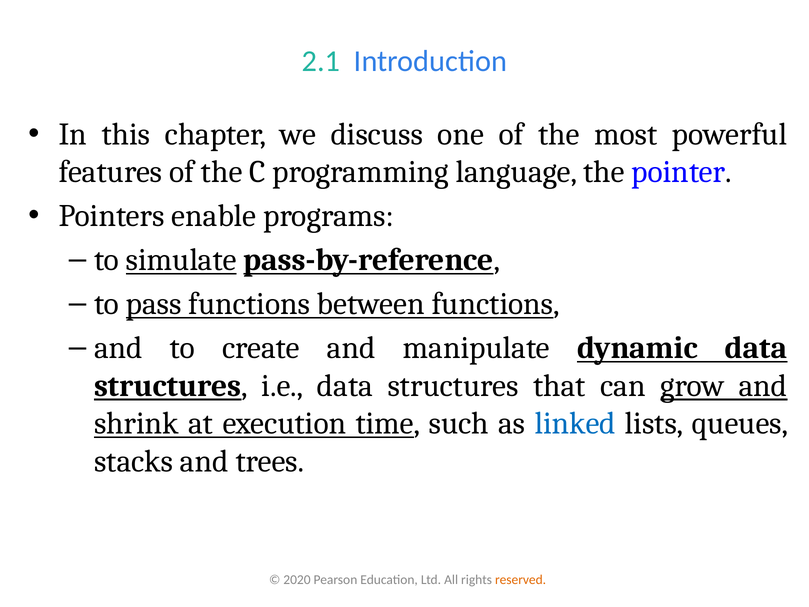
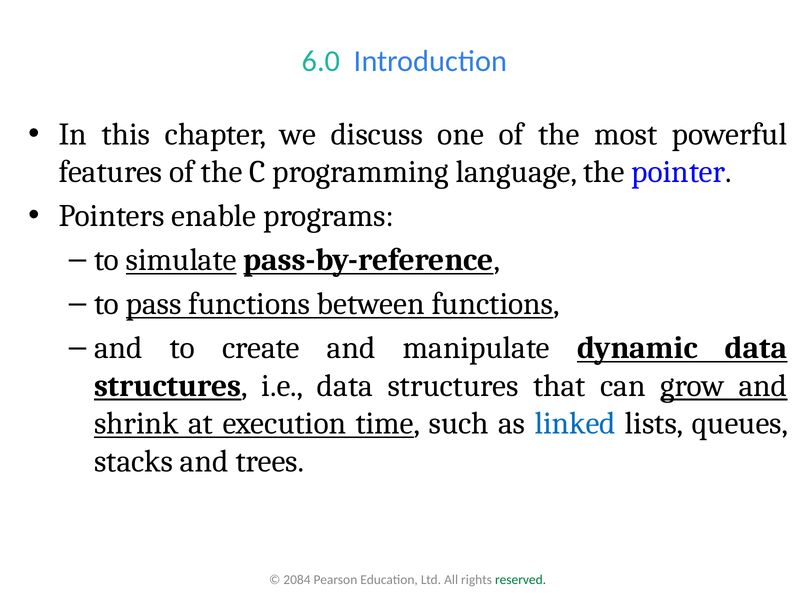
2.1: 2.1 -> 6.0 (321, 61)
2020: 2020 -> 2084 (297, 579)
reserved colour: orange -> green (521, 579)
